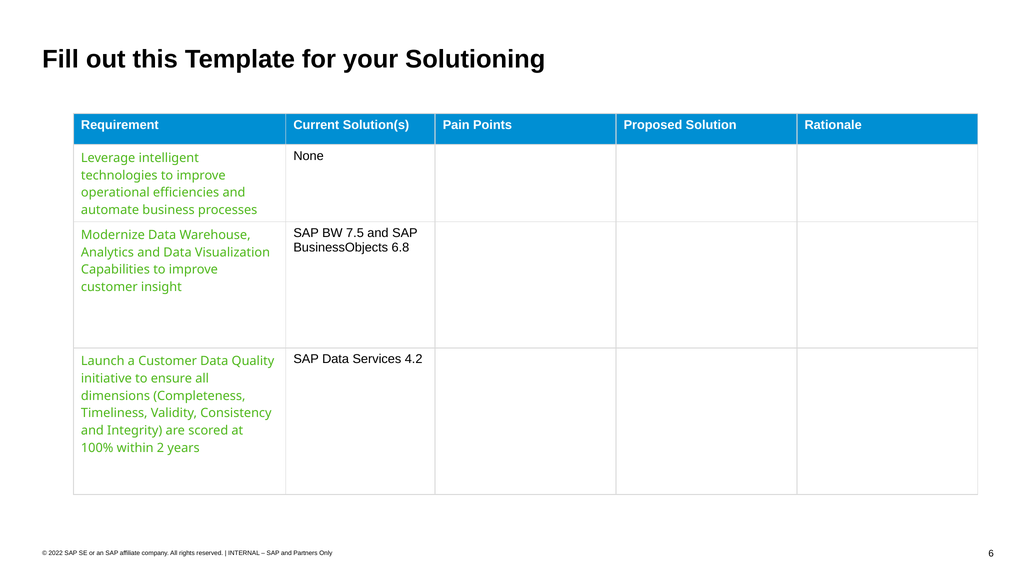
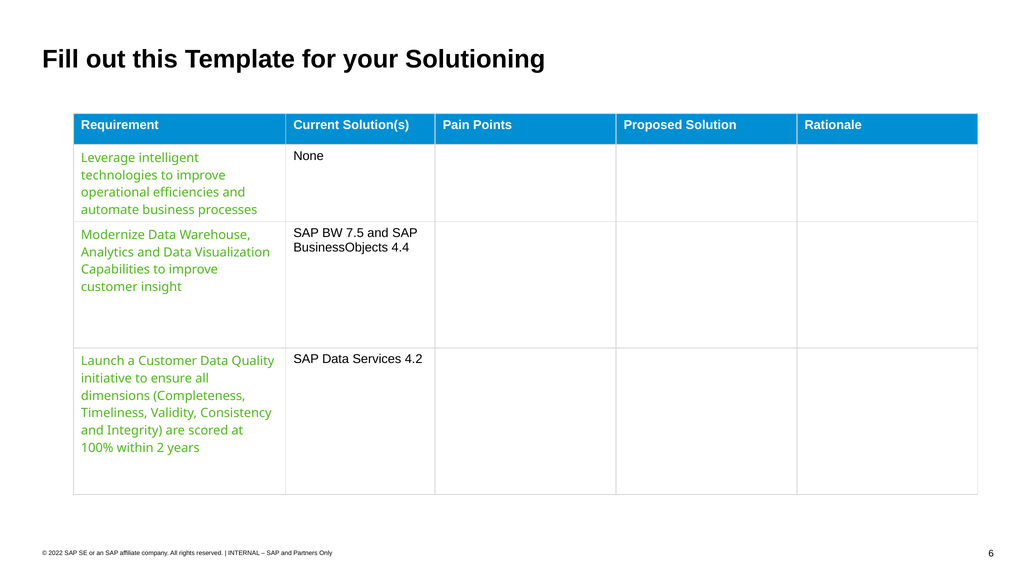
6.8: 6.8 -> 4.4 (400, 247)
